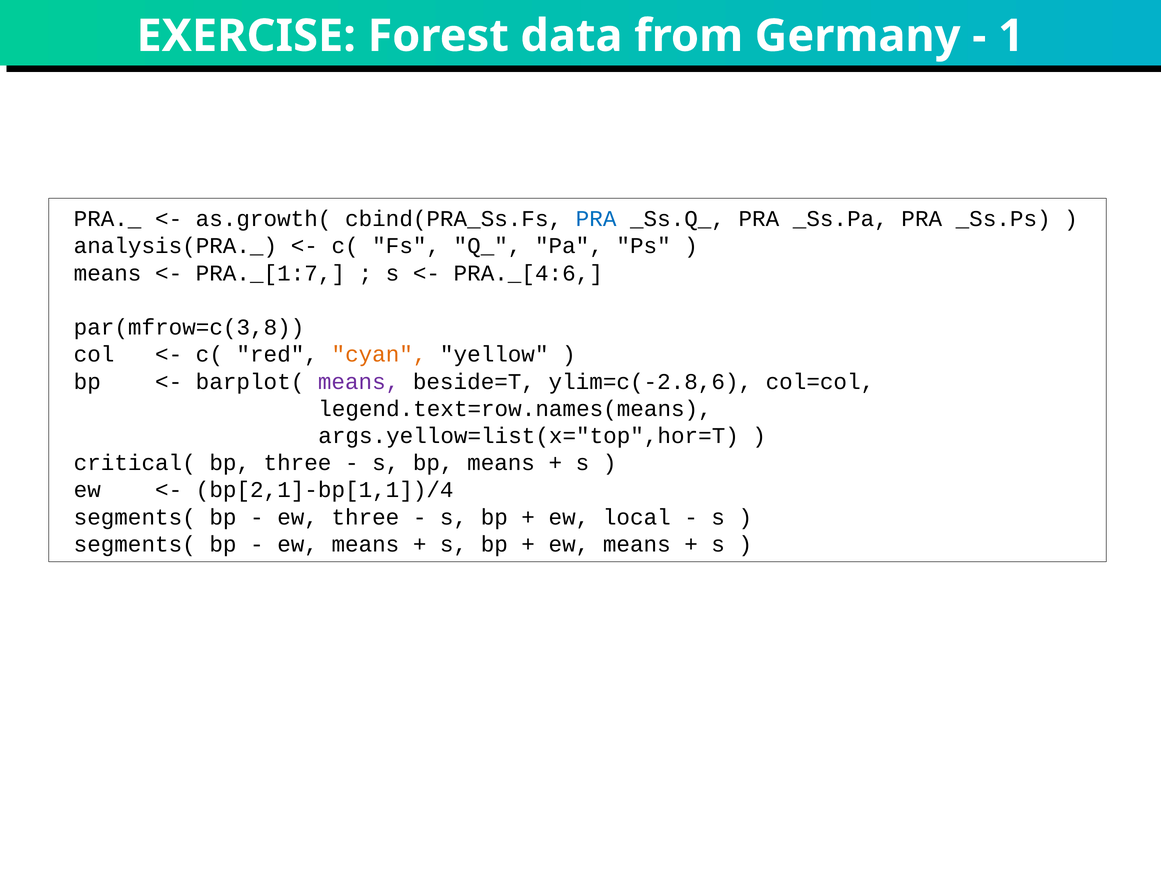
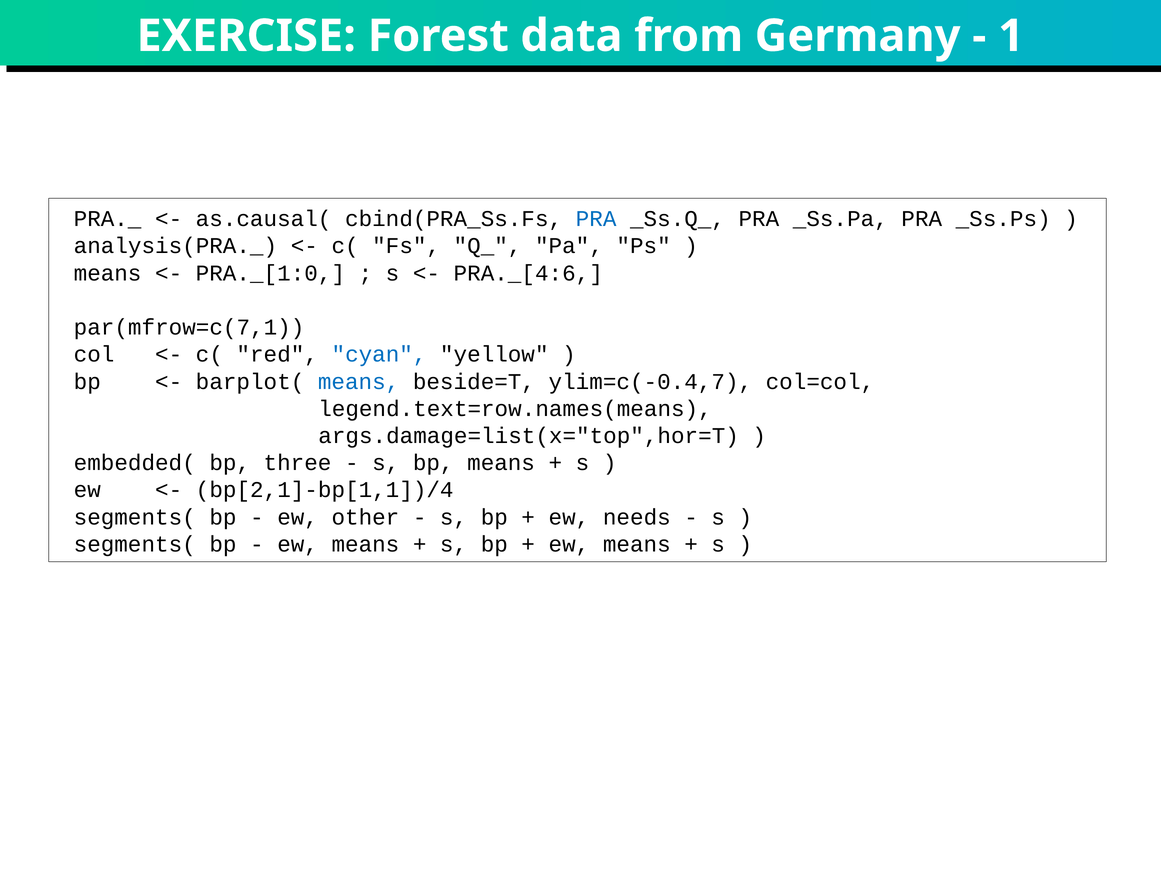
as.growth(: as.growth( -> as.causal( (264, 219)
PRA._[1:7: PRA._[1:7 -> PRA._[1:0 (270, 273)
par(mfrow=c(3,8: par(mfrow=c(3,8 -> par(mfrow=c(7,1 (189, 327)
cyan colour: orange -> blue (379, 354)
means colour: purple -> blue (359, 381)
ylim=c(-2.8,6: ylim=c(-2.8,6 -> ylim=c(-0.4,7 (650, 381)
args.yellow=list(x="top",hor=T: args.yellow=list(x="top",hor=T -> args.damage=list(x="top",hor=T (529, 436)
critical(: critical( -> embedded( (135, 463)
ew three: three -> other (365, 517)
local: local -> needs (637, 517)
